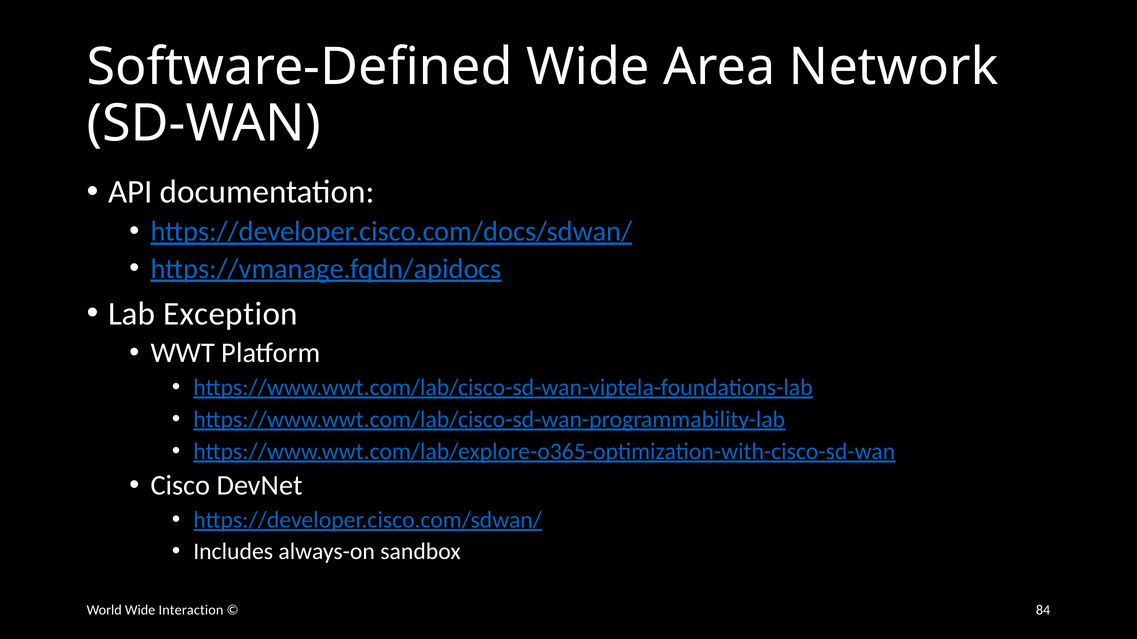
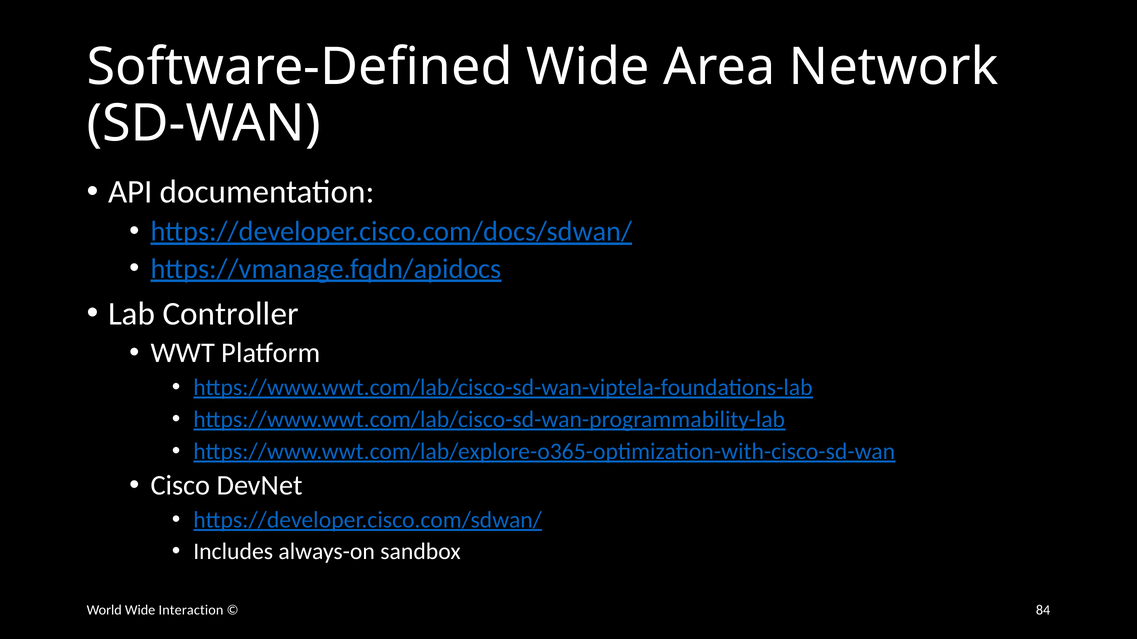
Exception: Exception -> Controller (231, 314)
